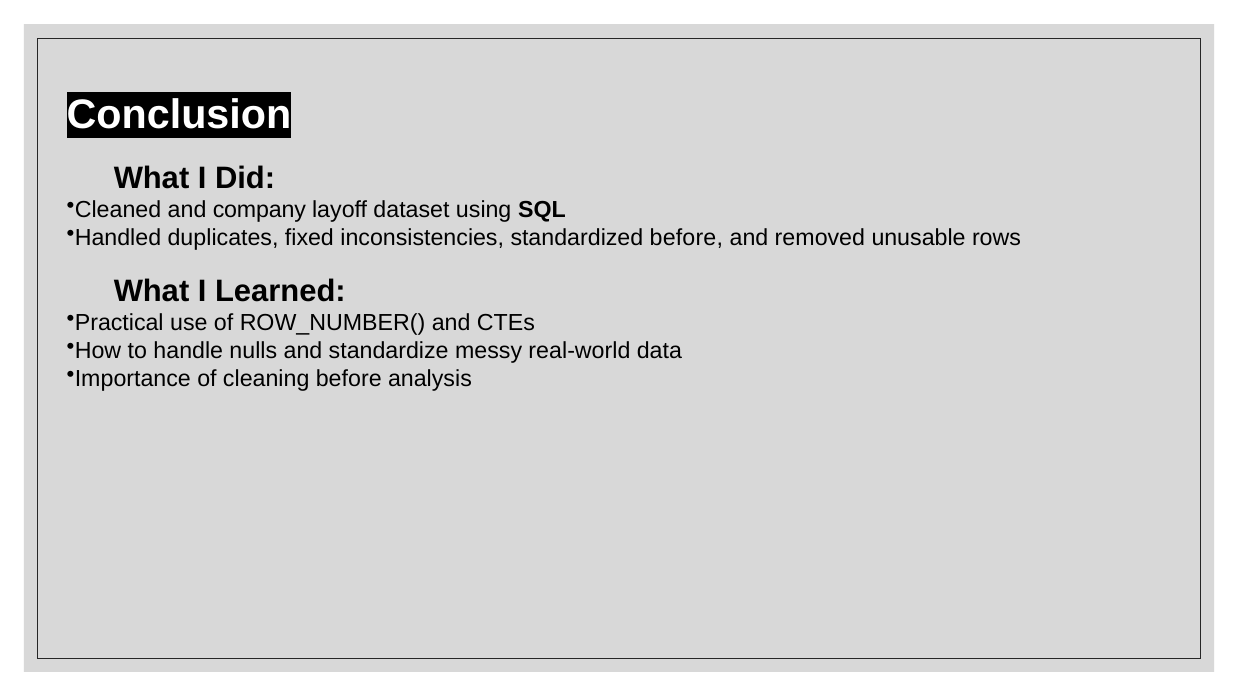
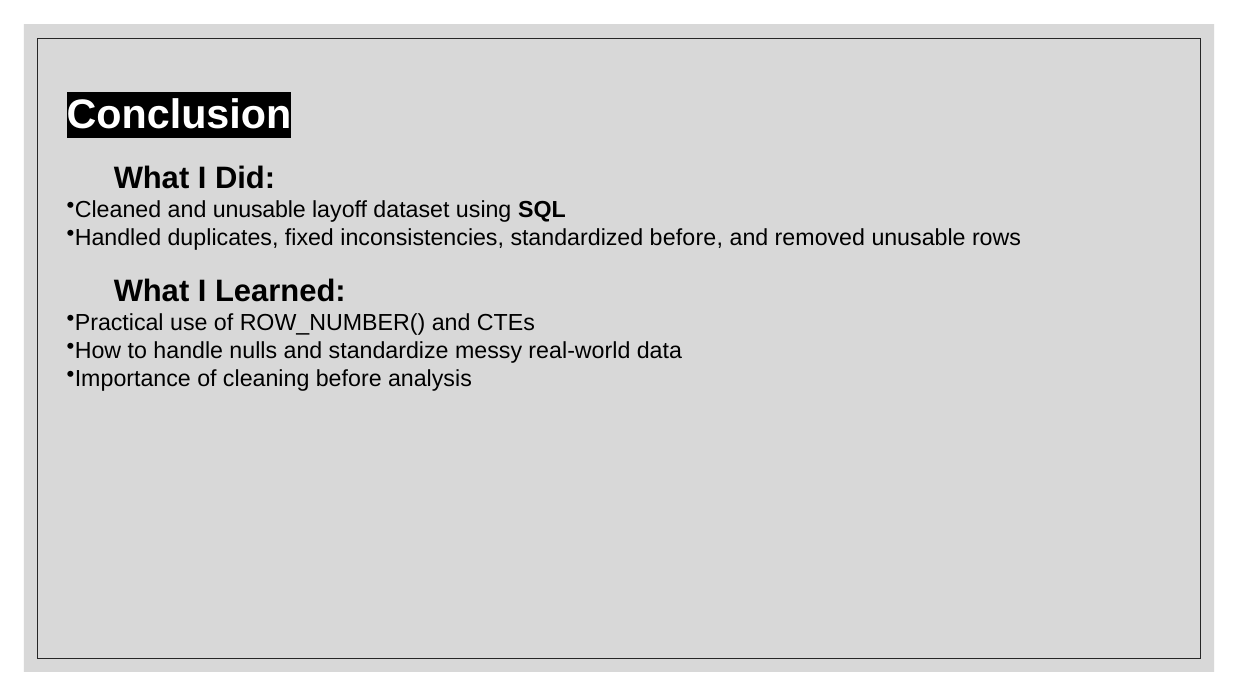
and company: company -> unusable (259, 210)
